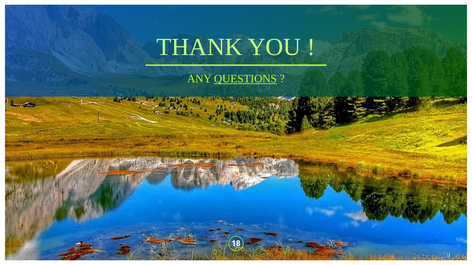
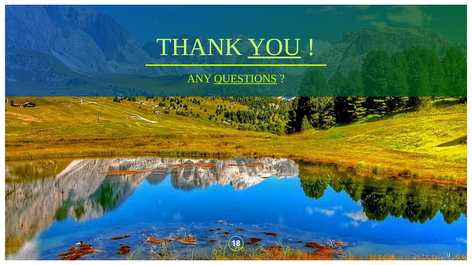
YOU underline: none -> present (274, 47)
